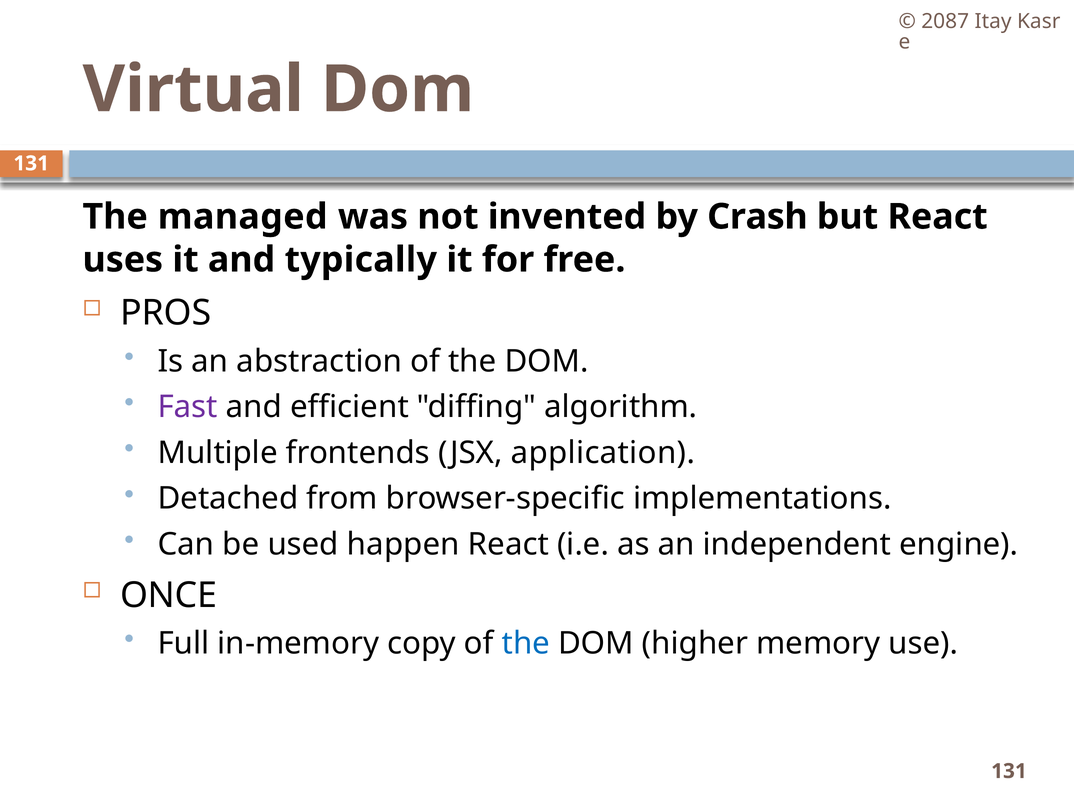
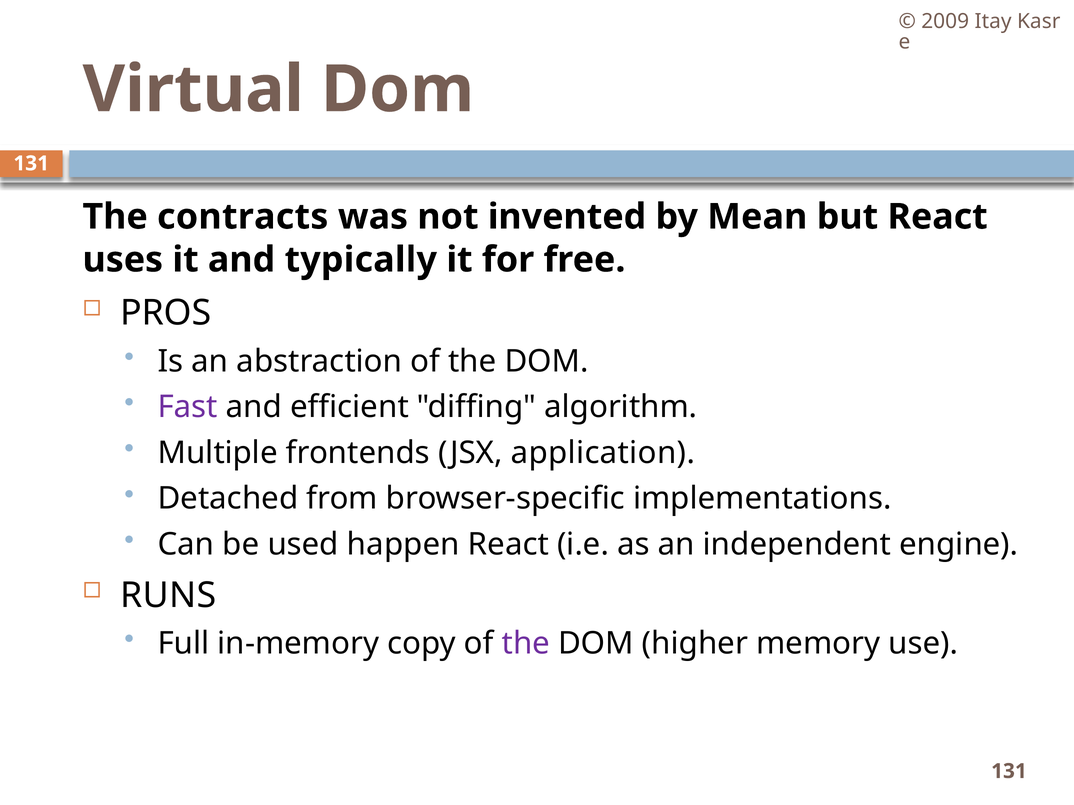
2087: 2087 -> 2009 (945, 21)
managed: managed -> contracts (243, 217)
Crash: Crash -> Mean (757, 217)
ONCE: ONCE -> RUNS (168, 596)
the colour: blue -> purple (526, 644)
